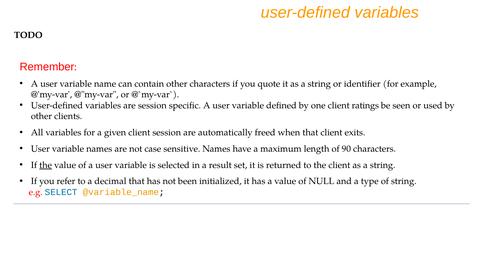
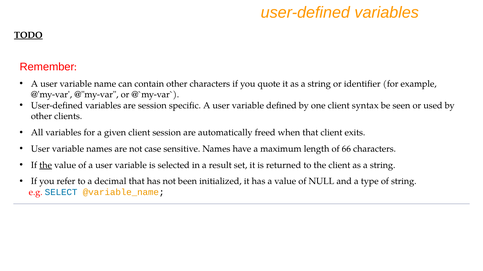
TODO underline: none -> present (28, 35)
ratings: ratings -> syntax (365, 106)
90: 90 -> 66 (346, 149)
